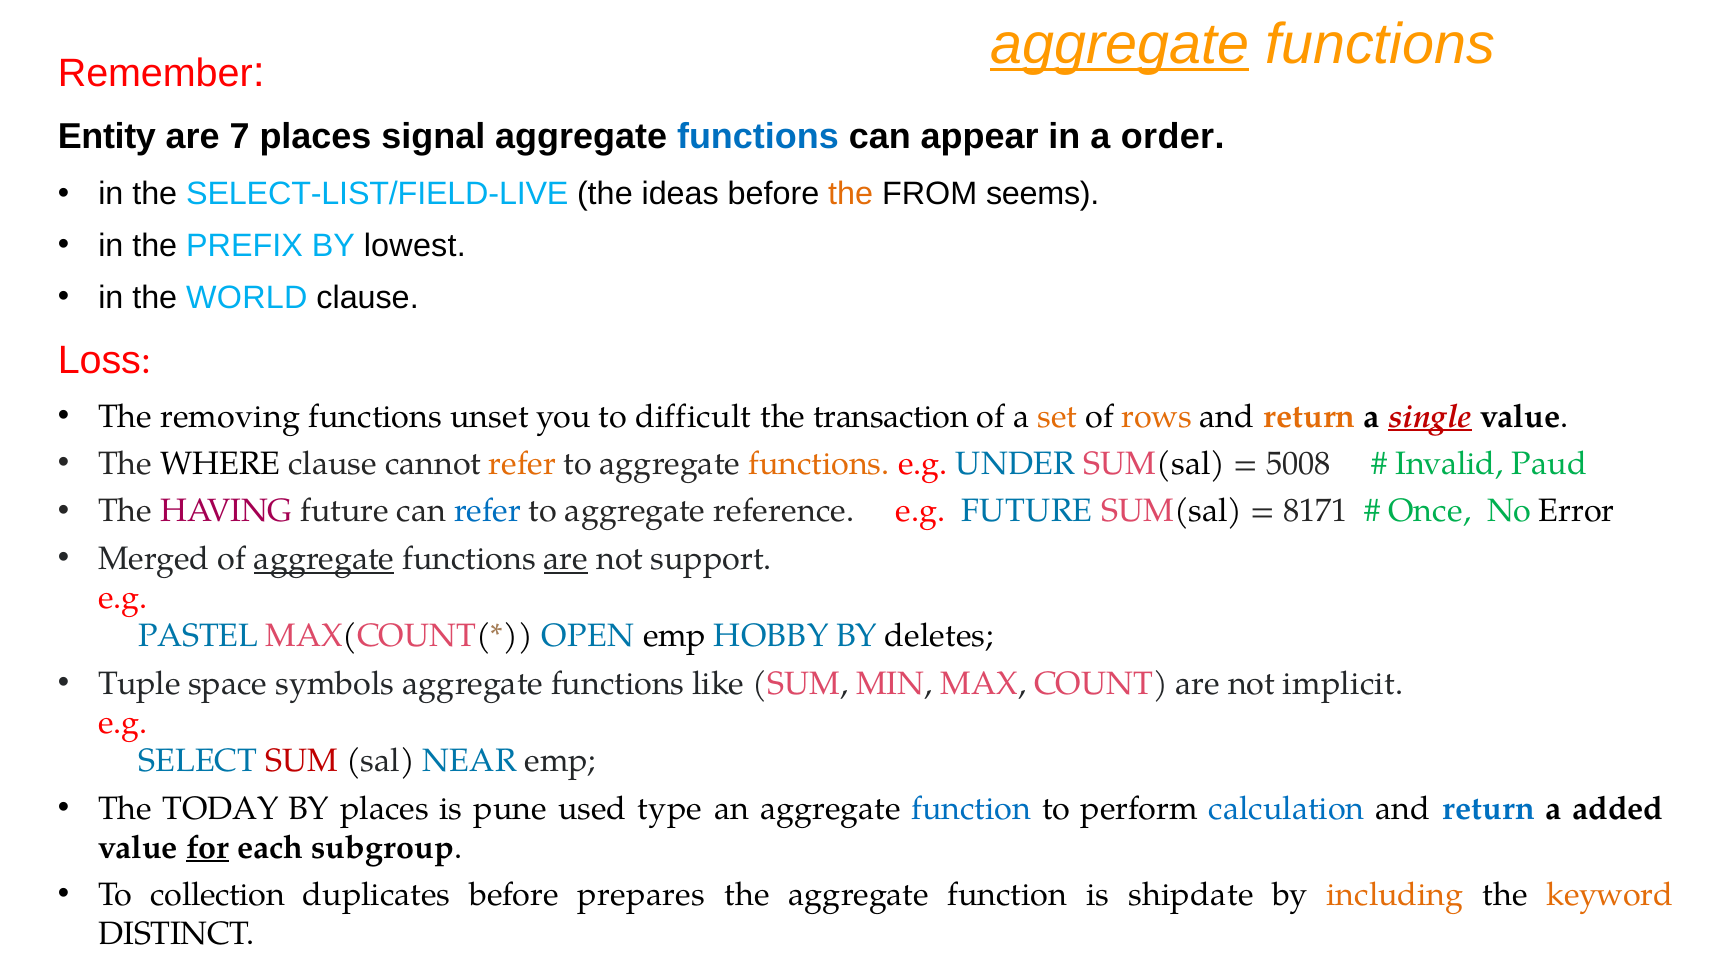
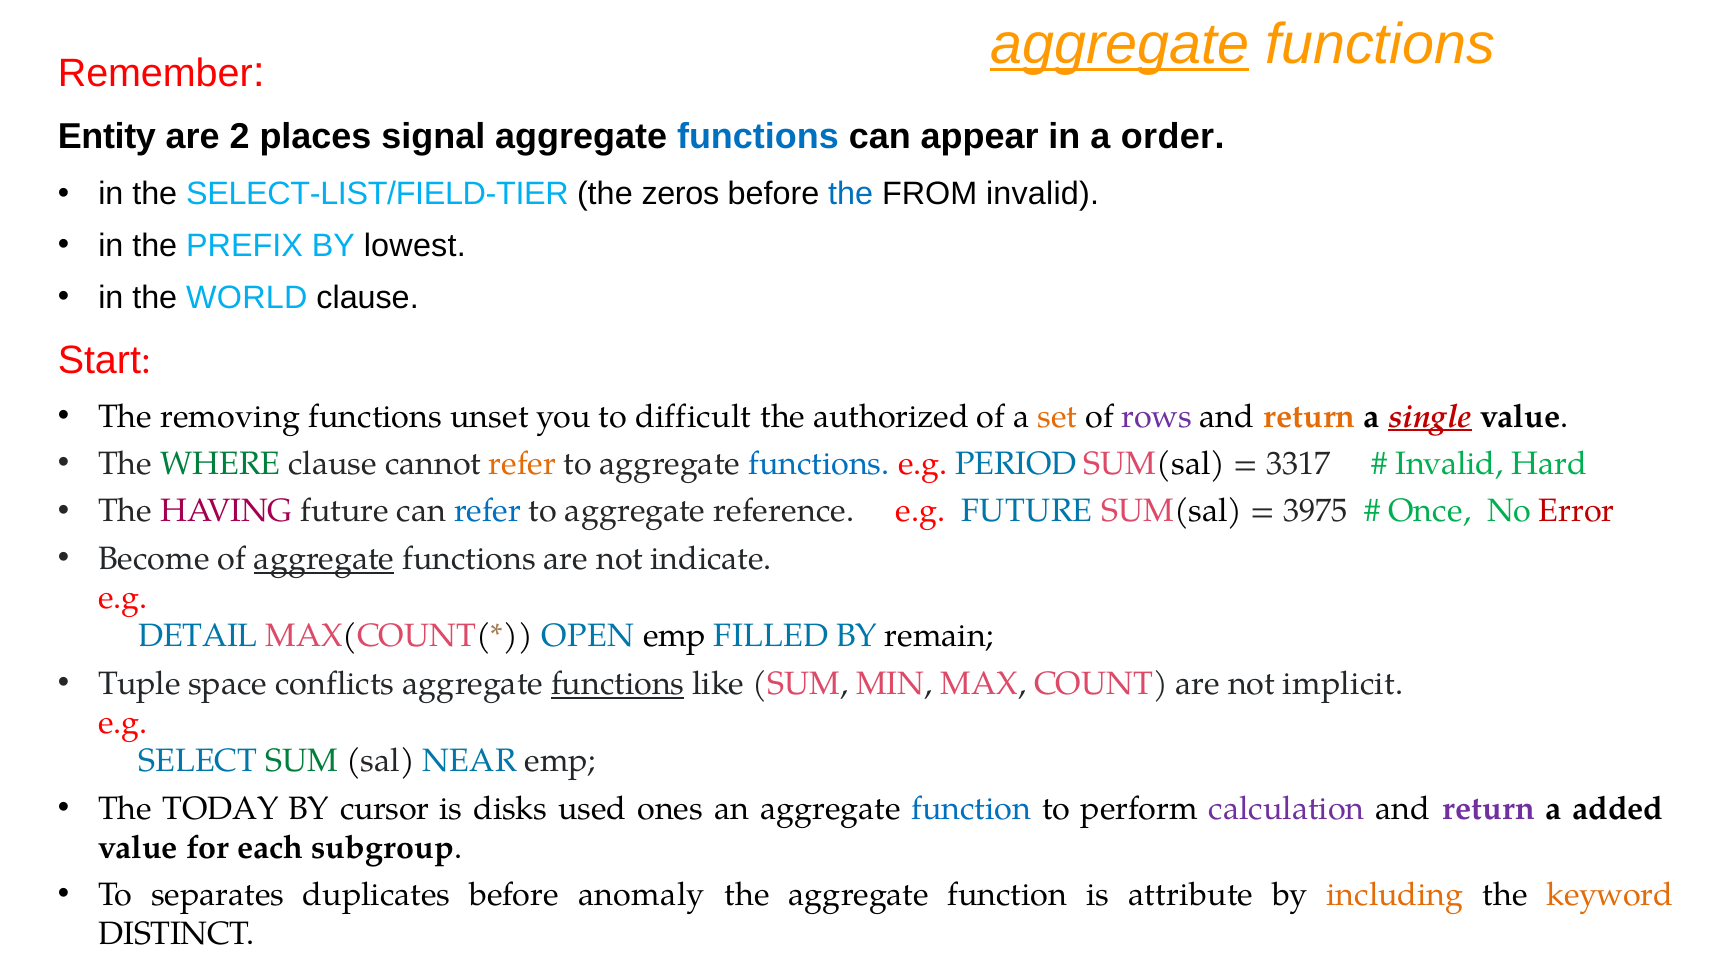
7: 7 -> 2 (240, 136)
SELECT-LIST/FIELD-LIVE: SELECT-LIST/FIELD-LIVE -> SELECT-LIST/FIELD-TIER (377, 194)
ideas: ideas -> zeros (680, 194)
the colour: orange -> blue (851, 194)
FROM seems: seems -> invalid (1043, 194)
Loss: Loss -> Start (99, 361)
transaction: transaction -> authorized (891, 416)
rows colour: orange -> purple (1157, 416)
WHERE colour: black -> green (220, 464)
functions colour: orange -> blue (819, 464)
UNDER: UNDER -> PERIOD (1016, 464)
5008: 5008 -> 3317 (1298, 464)
Paud: Paud -> Hard (1549, 464)
8171: 8171 -> 3975 (1316, 511)
Error colour: black -> red (1577, 511)
Merged: Merged -> Become (154, 559)
are underline: present -> none (566, 559)
support: support -> indicate (711, 559)
PASTEL: PASTEL -> DETAIL (198, 636)
HOBBY: HOBBY -> FILLED (771, 636)
deletes: deletes -> remain (939, 636)
symbols: symbols -> conflicts (335, 684)
functions underline: none -> present (618, 684)
SUM colour: red -> green (302, 761)
BY places: places -> cursor (385, 808)
pune: pune -> disks (510, 808)
type: type -> ones (670, 808)
calculation colour: blue -> purple (1287, 808)
return colour: blue -> purple (1489, 808)
for underline: present -> none (208, 847)
collection: collection -> separates (218, 895)
prepares: prepares -> anomaly (641, 895)
shipdate: shipdate -> attribute (1191, 895)
